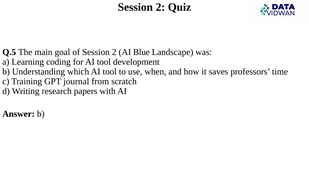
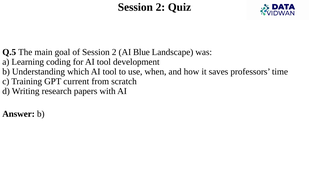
journal: journal -> current (76, 81)
